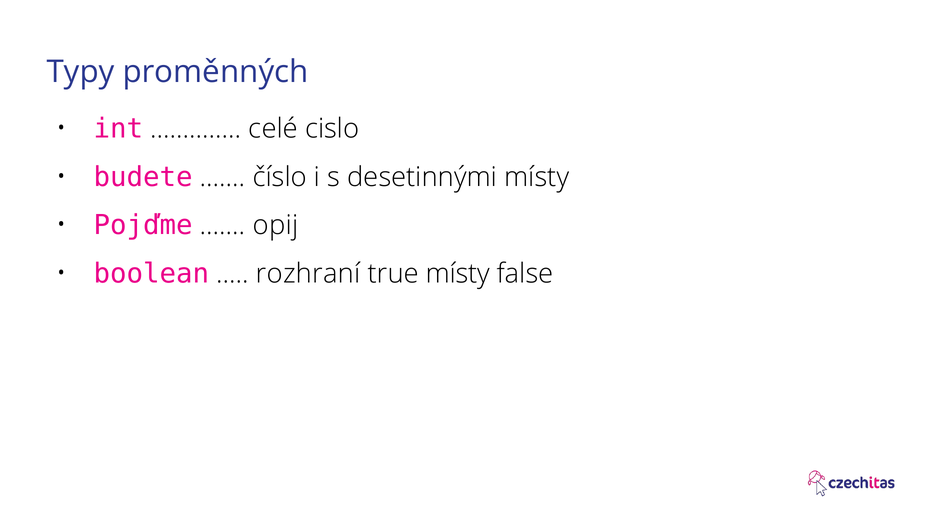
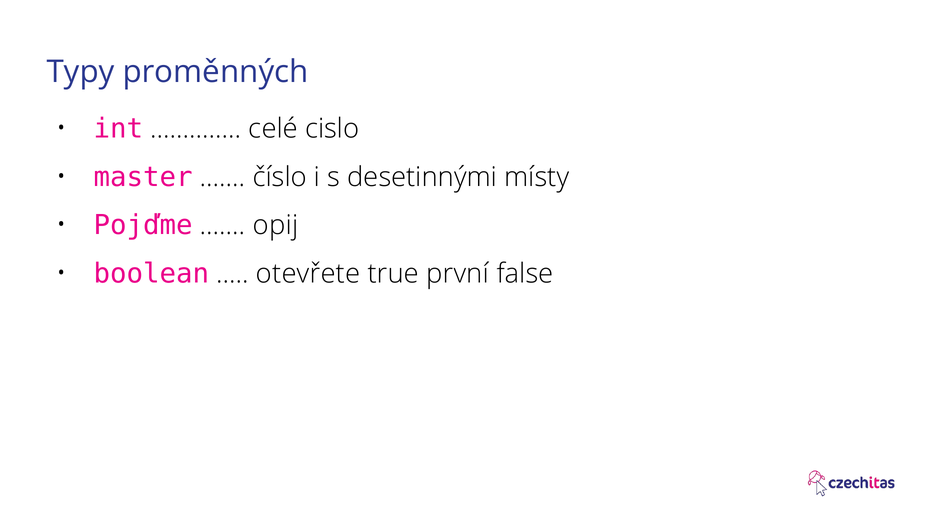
budete: budete -> master (143, 177)
rozhraní: rozhraní -> otevřete (308, 274)
true místy: místy -> první (458, 274)
